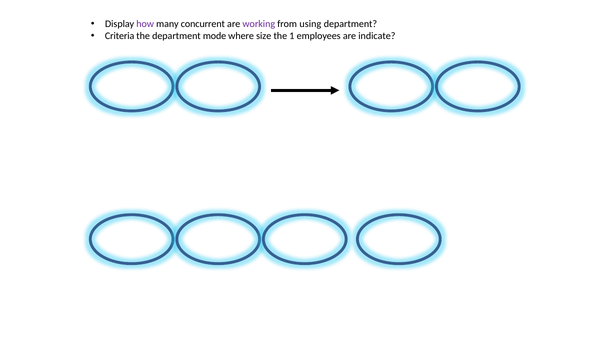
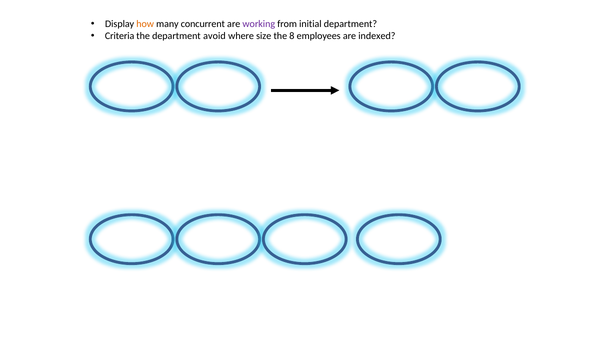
how colour: purple -> orange (145, 24)
using: using -> initial (310, 24)
mode: mode -> avoid (214, 36)
1: 1 -> 8 (292, 36)
indicate: indicate -> indexed (377, 36)
